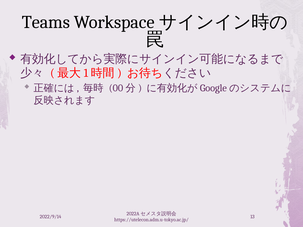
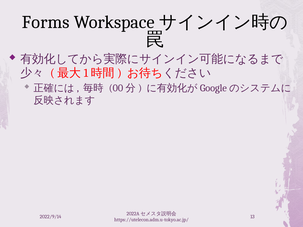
Teams: Teams -> Forms (46, 22)
